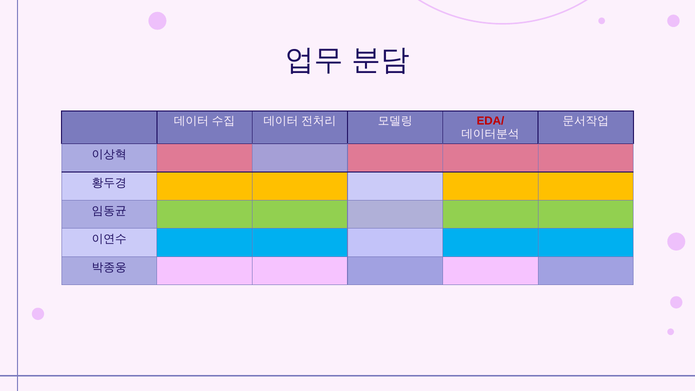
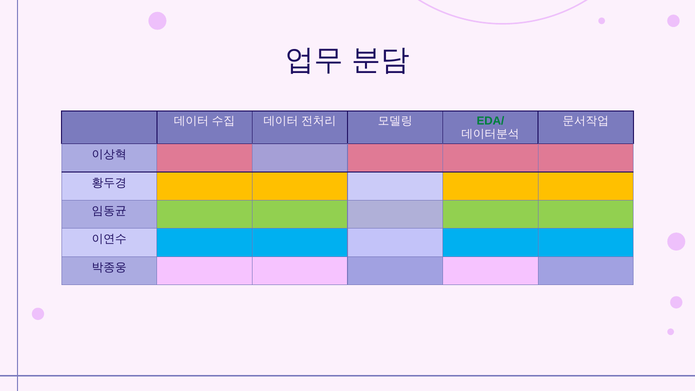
EDA/ colour: red -> green (490, 121)
